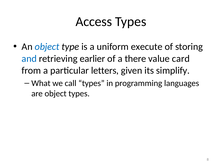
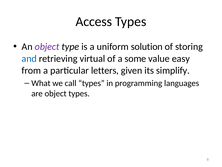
object colour: blue -> purple (47, 47)
execute: execute -> solution (147, 47)
earlier: earlier -> virtual (92, 58)
there: there -> some (135, 58)
card: card -> easy (181, 58)
